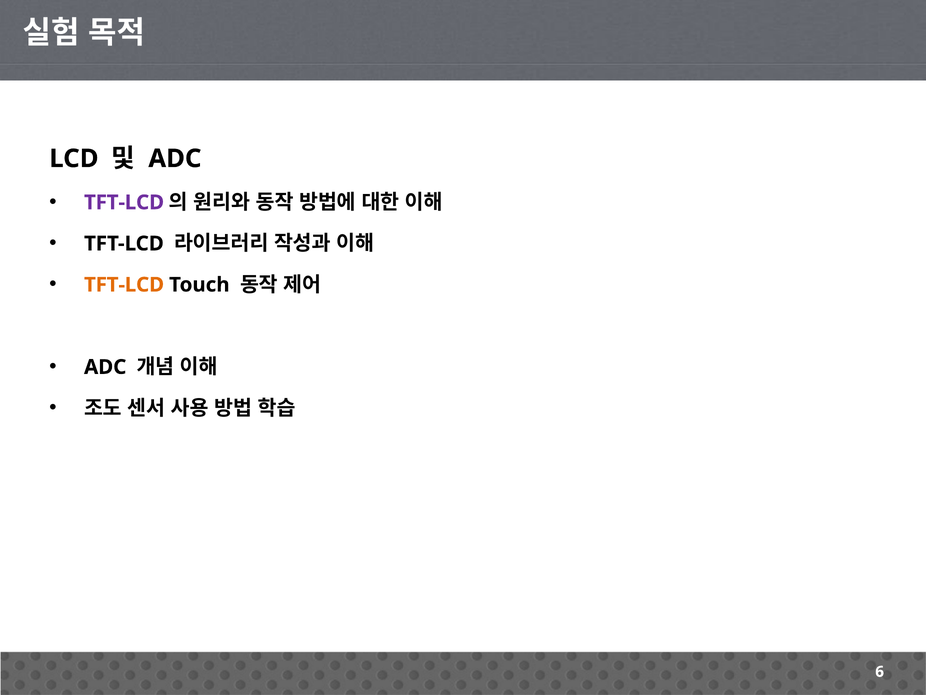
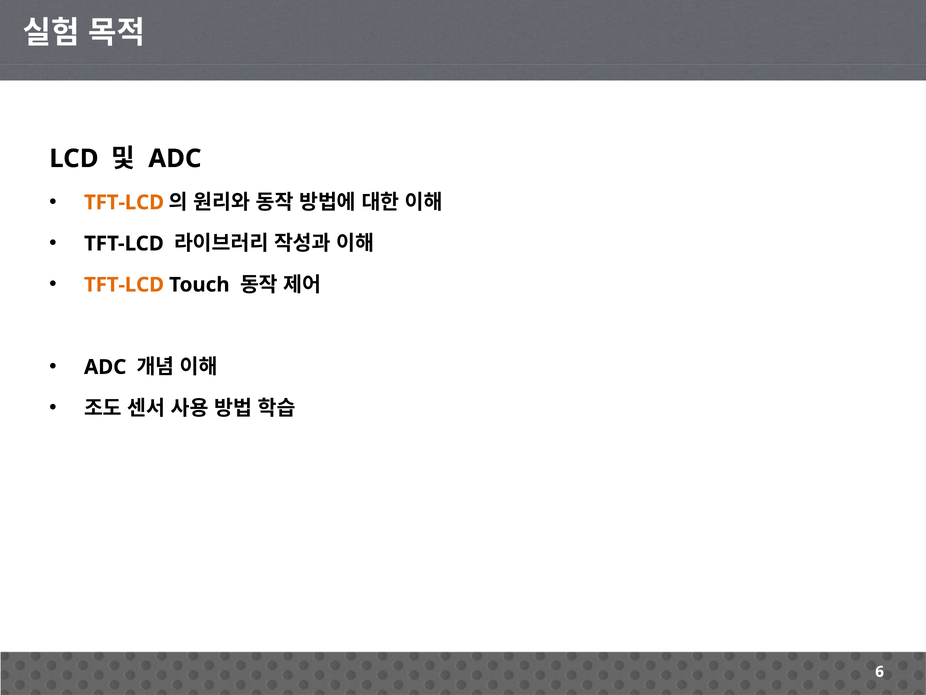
TFT-LCD colour: purple -> orange (124, 202)
